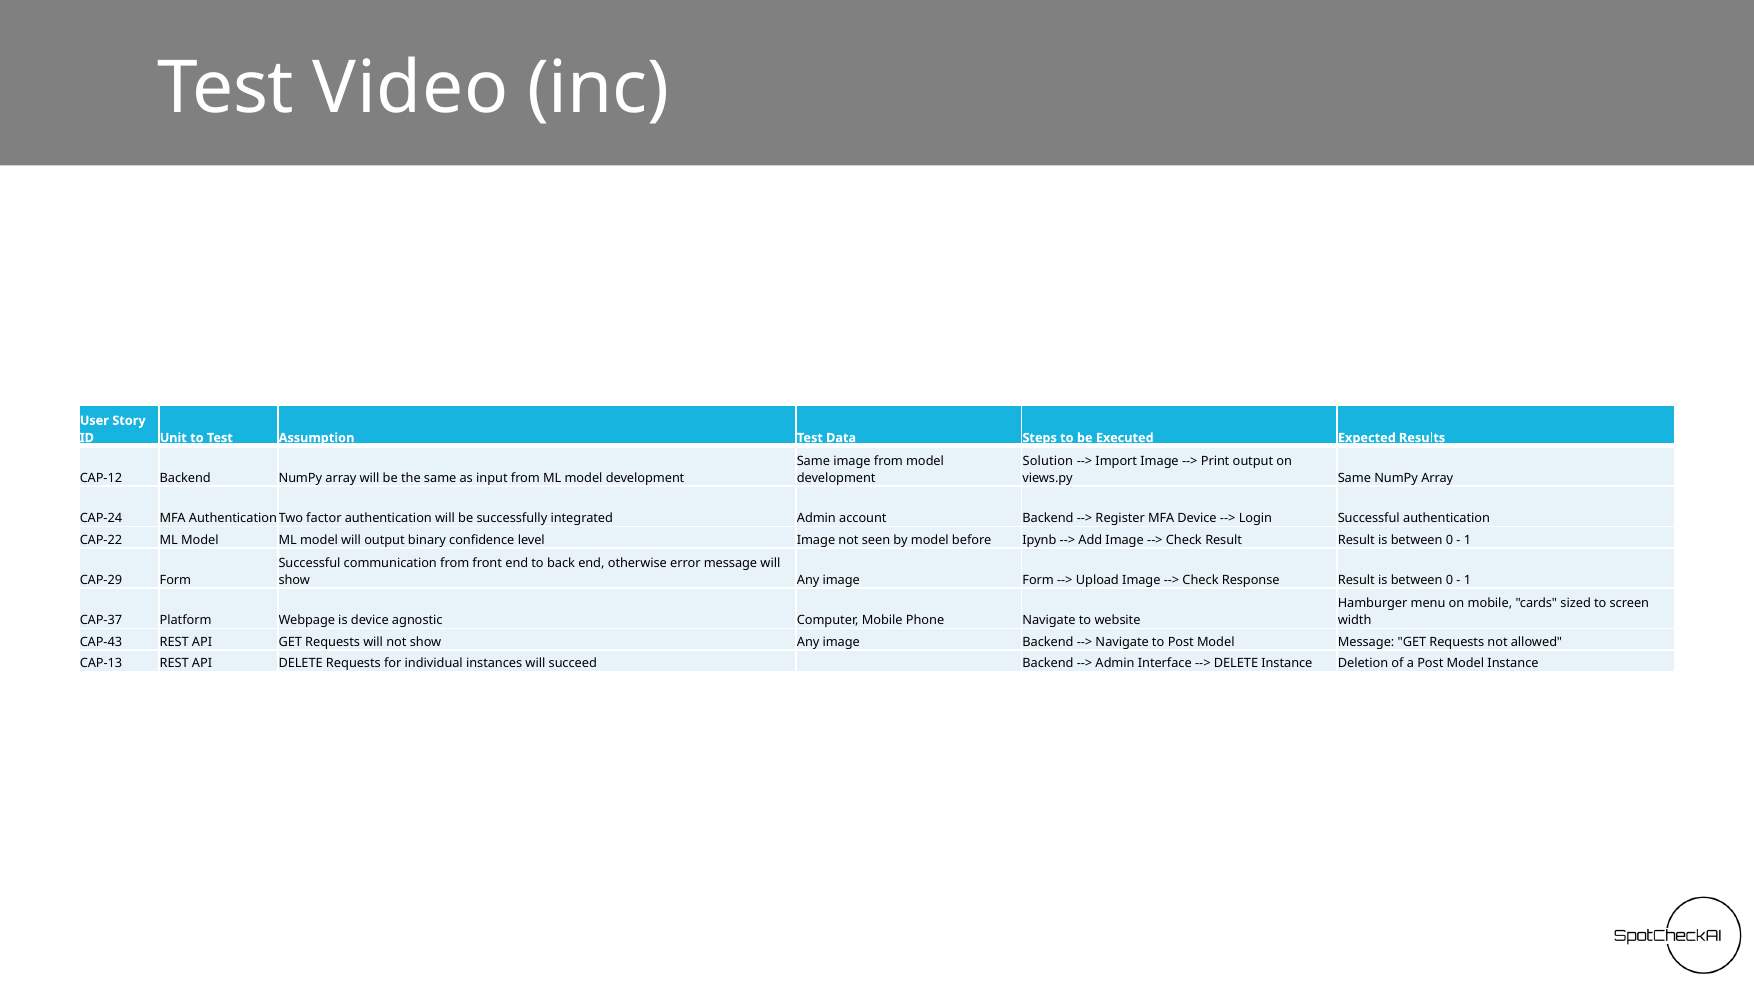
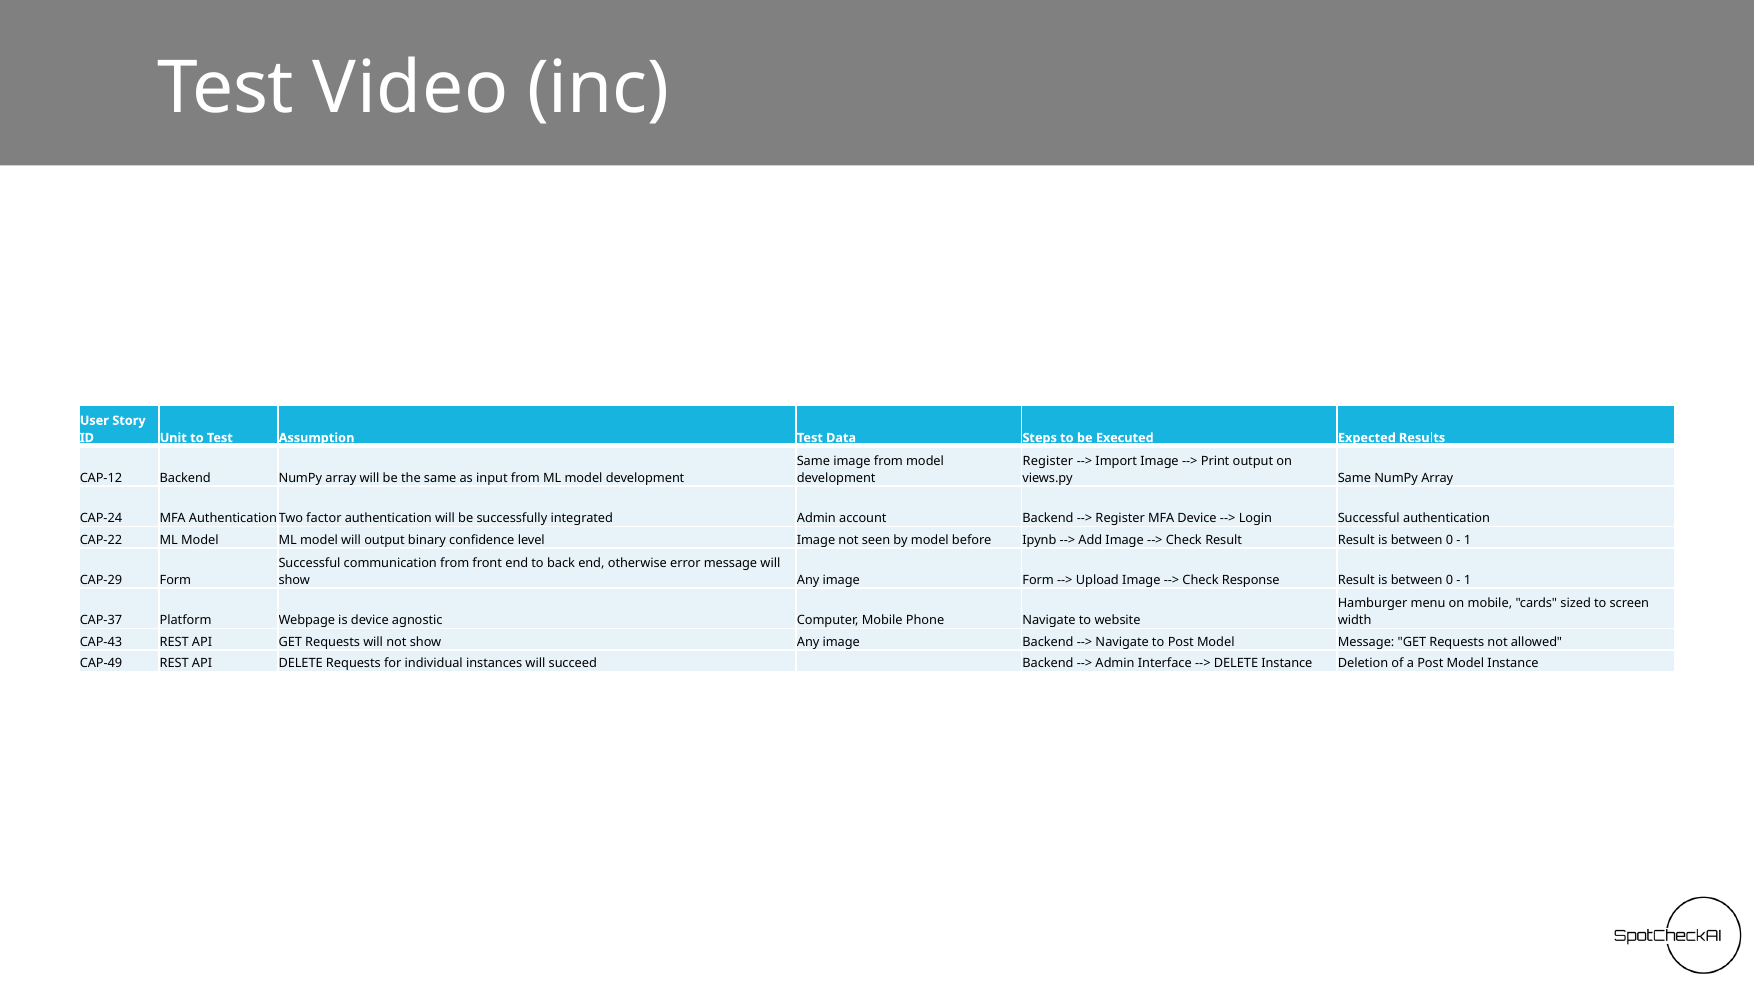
Solution: Solution -> Register (1048, 461)
CAP-13: CAP-13 -> CAP-49 (101, 664)
